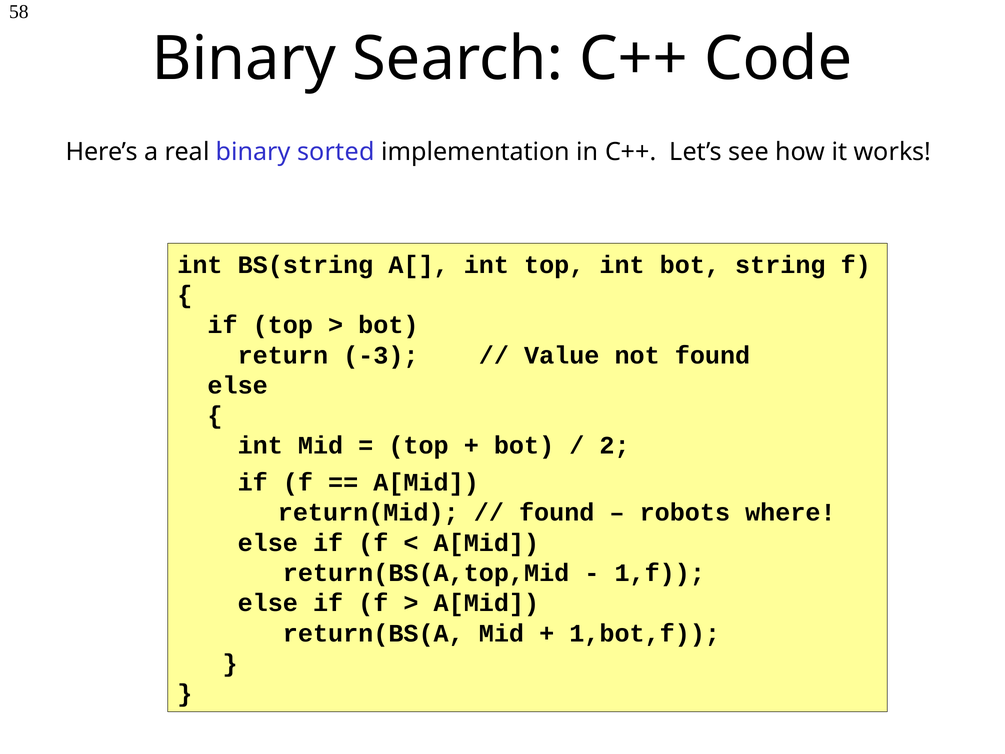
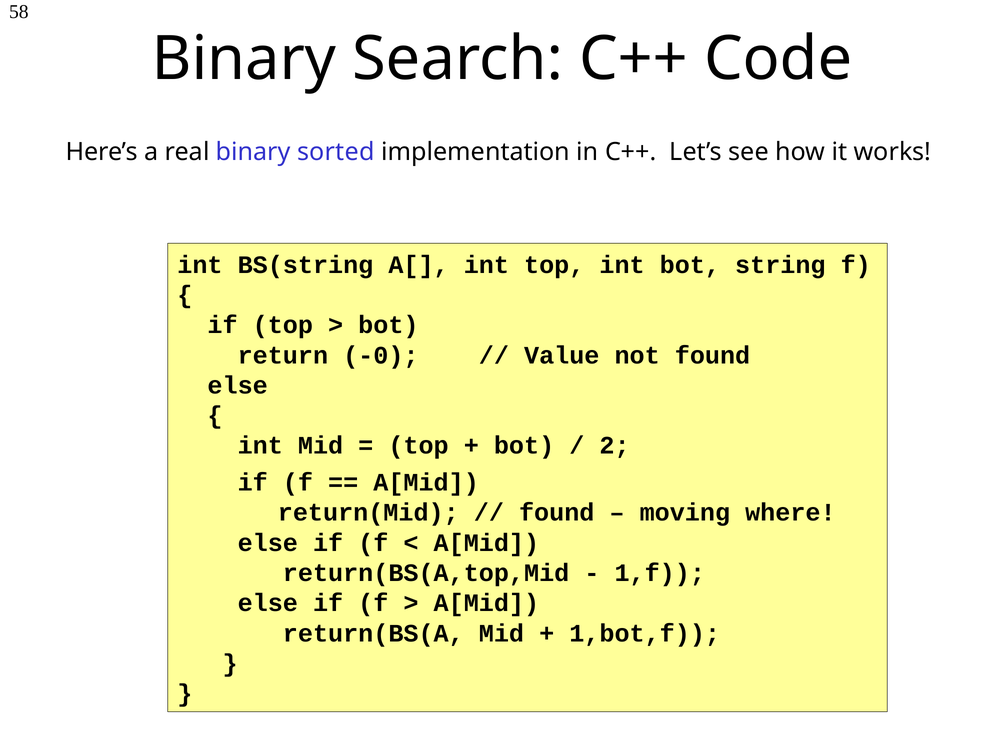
-3: -3 -> -0 (381, 355)
robots: robots -> moving (685, 513)
